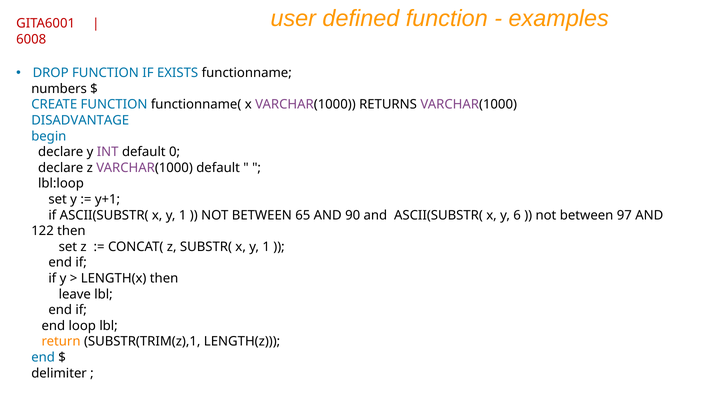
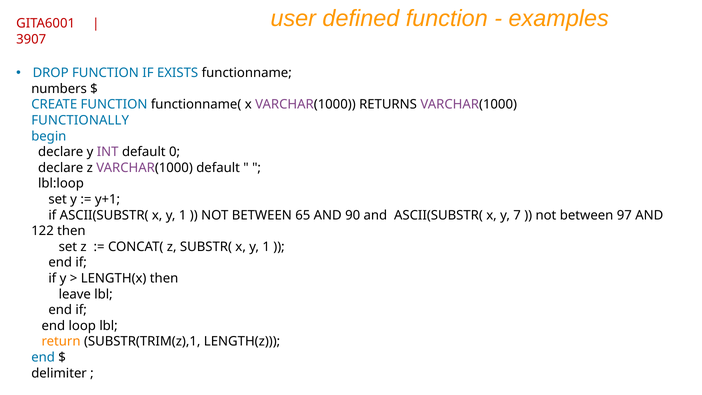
6008: 6008 -> 3907 (31, 39)
DISADVANTAGE: DISADVANTAGE -> FUNCTIONALLY (80, 120)
6: 6 -> 7 (517, 215)
